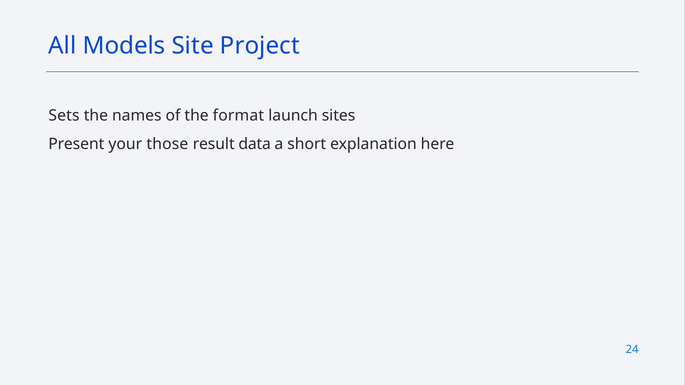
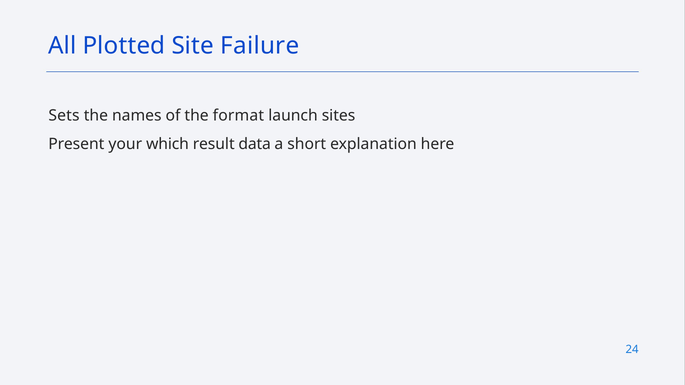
Models: Models -> Plotted (124, 46)
Project: Project -> Failure (260, 46)
those: those -> which (168, 144)
